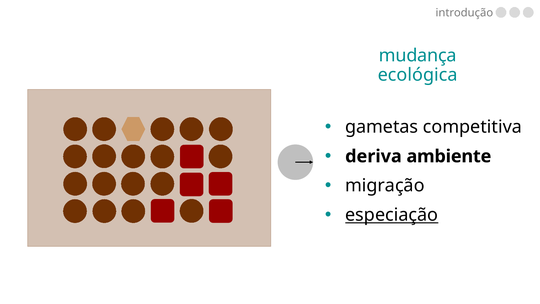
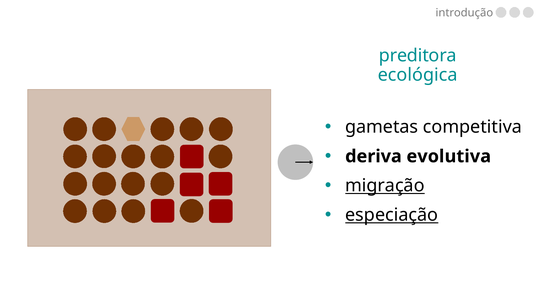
mudança: mudança -> preditora (418, 56)
ambiente: ambiente -> evolutiva (449, 156)
migração underline: none -> present (385, 186)
